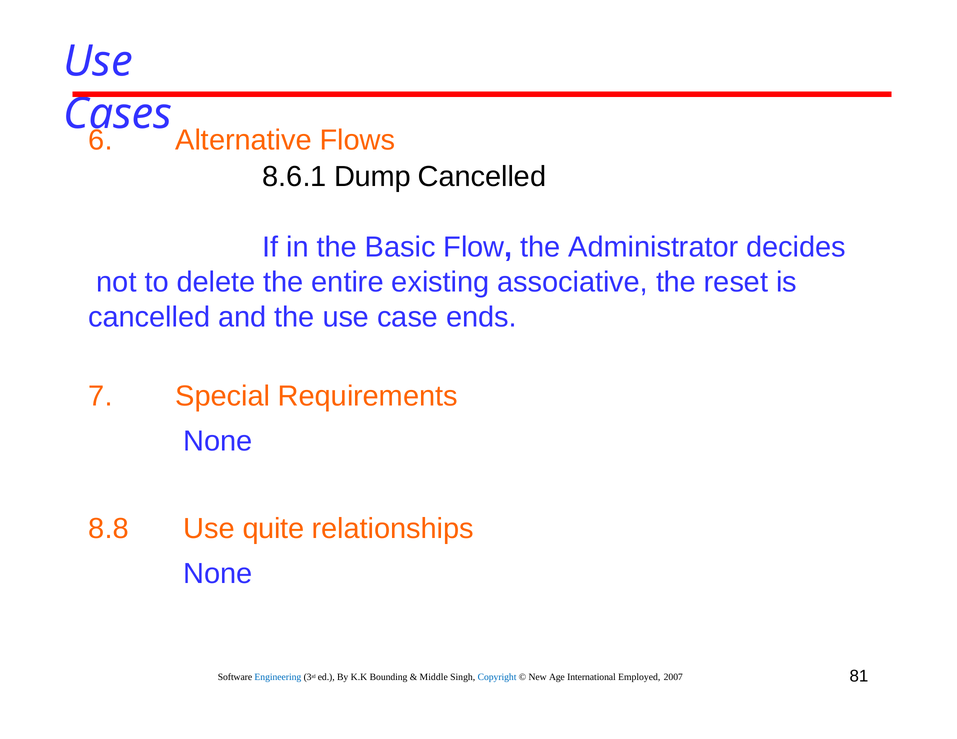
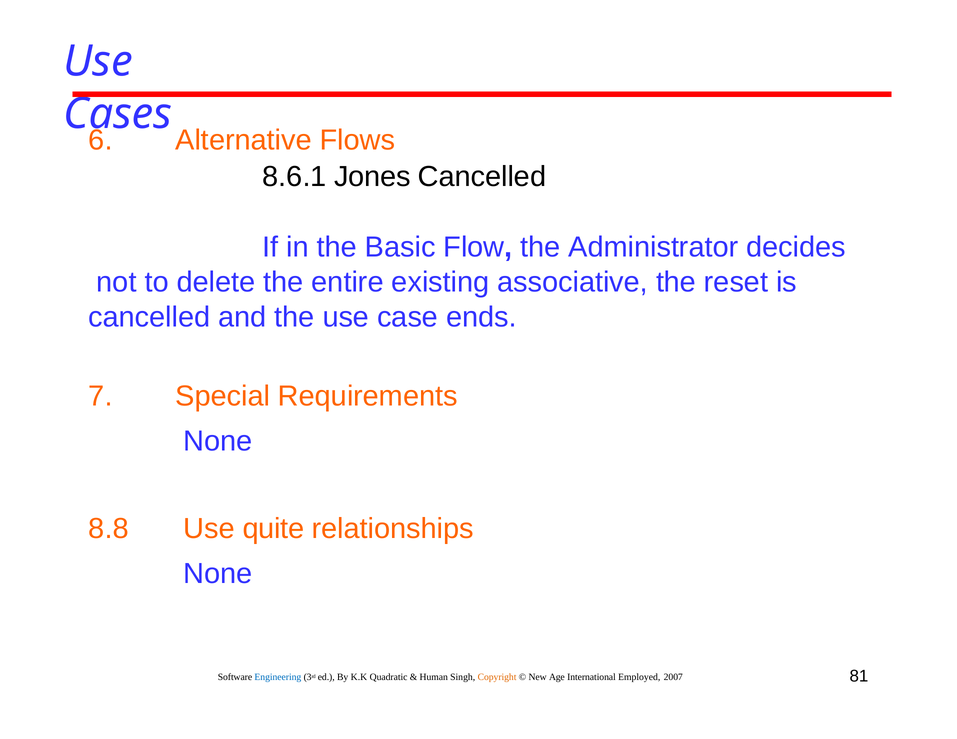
Dump: Dump -> Jones (372, 177)
Bounding: Bounding -> Quadratic (389, 677)
Middle: Middle -> Human (434, 677)
Copyright colour: blue -> orange (497, 677)
